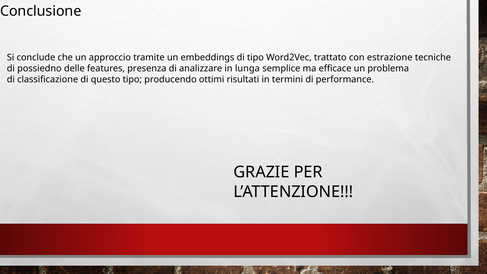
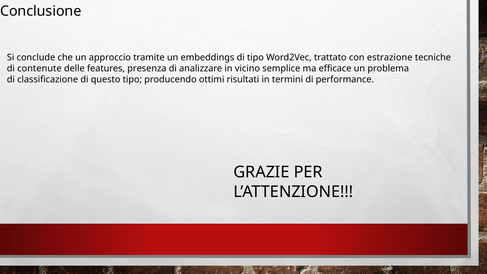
possiedno: possiedno -> contenute (39, 68)
lunga: lunga -> vicino (247, 68)
